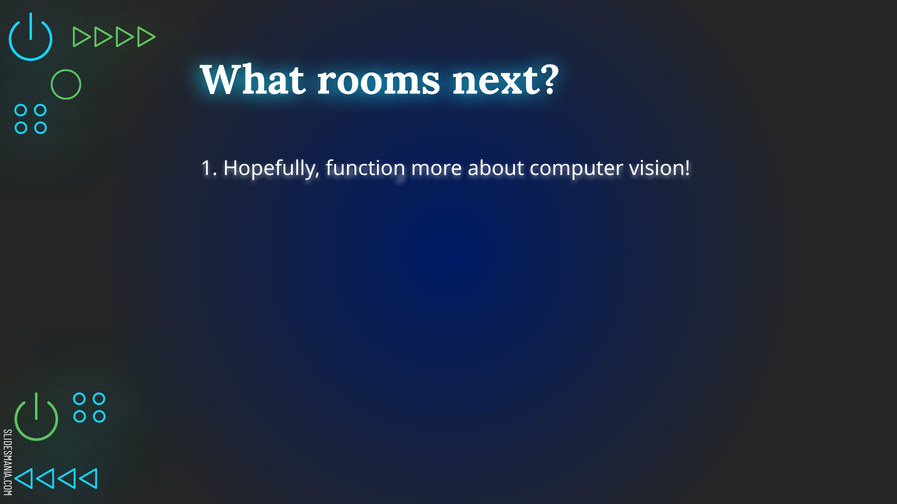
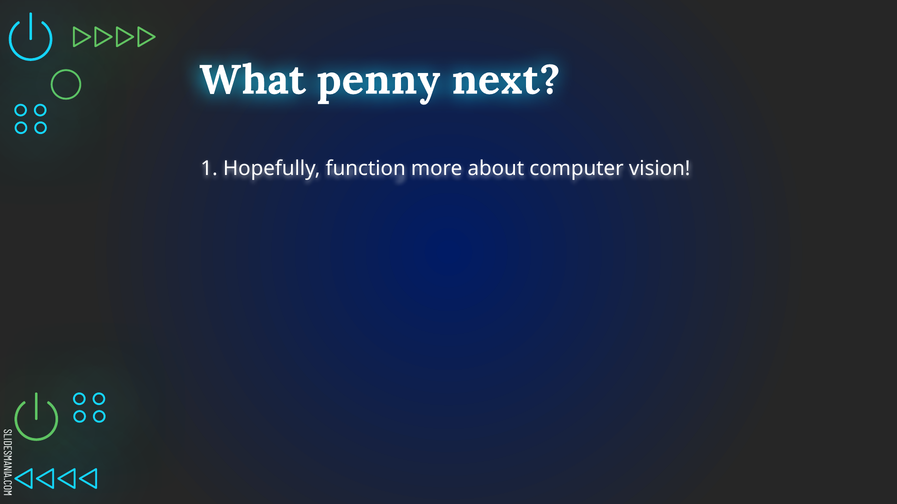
rooms: rooms -> penny (379, 80)
